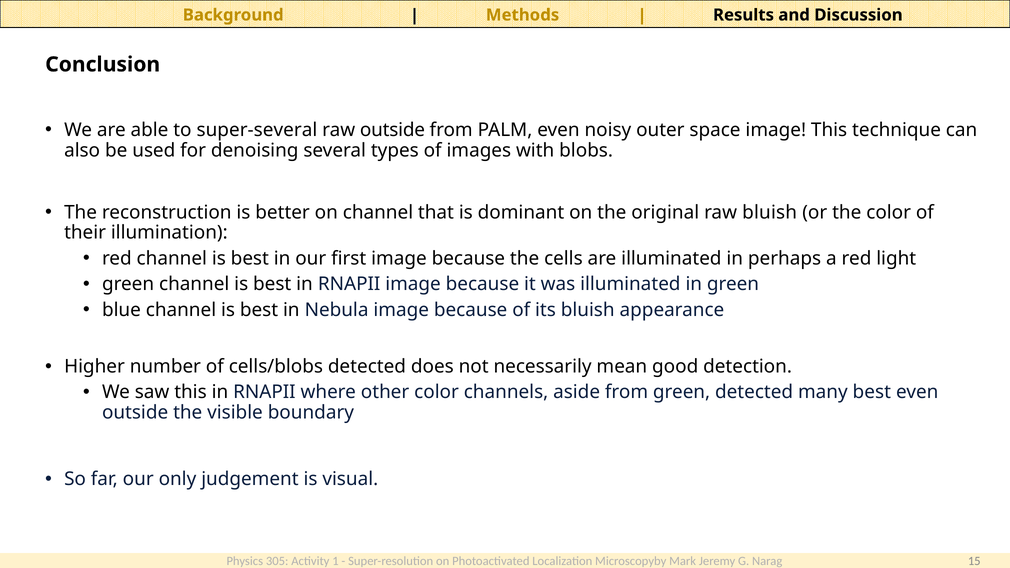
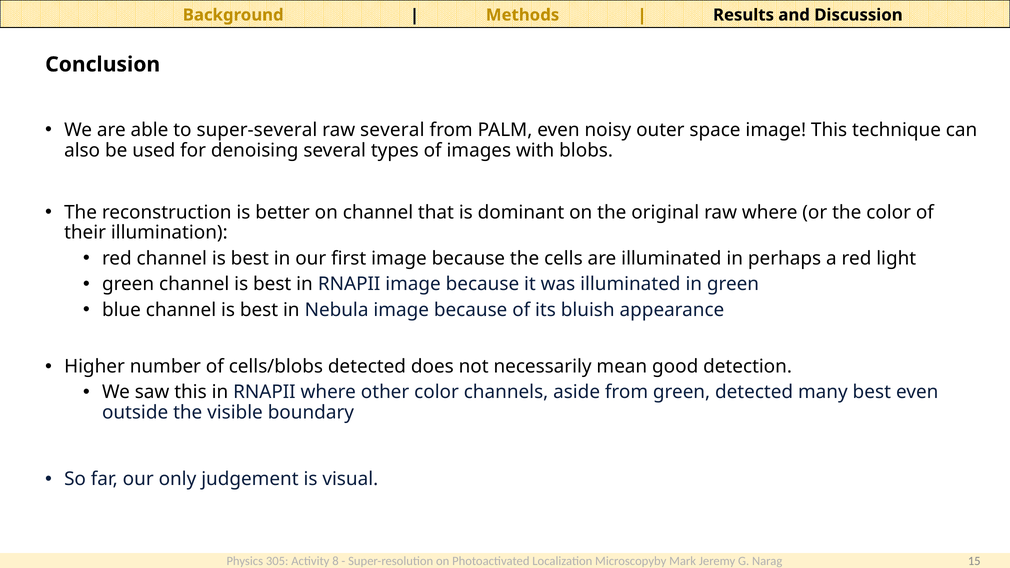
raw outside: outside -> several (392, 130)
raw bluish: bluish -> where (770, 212)
1: 1 -> 8 (335, 561)
